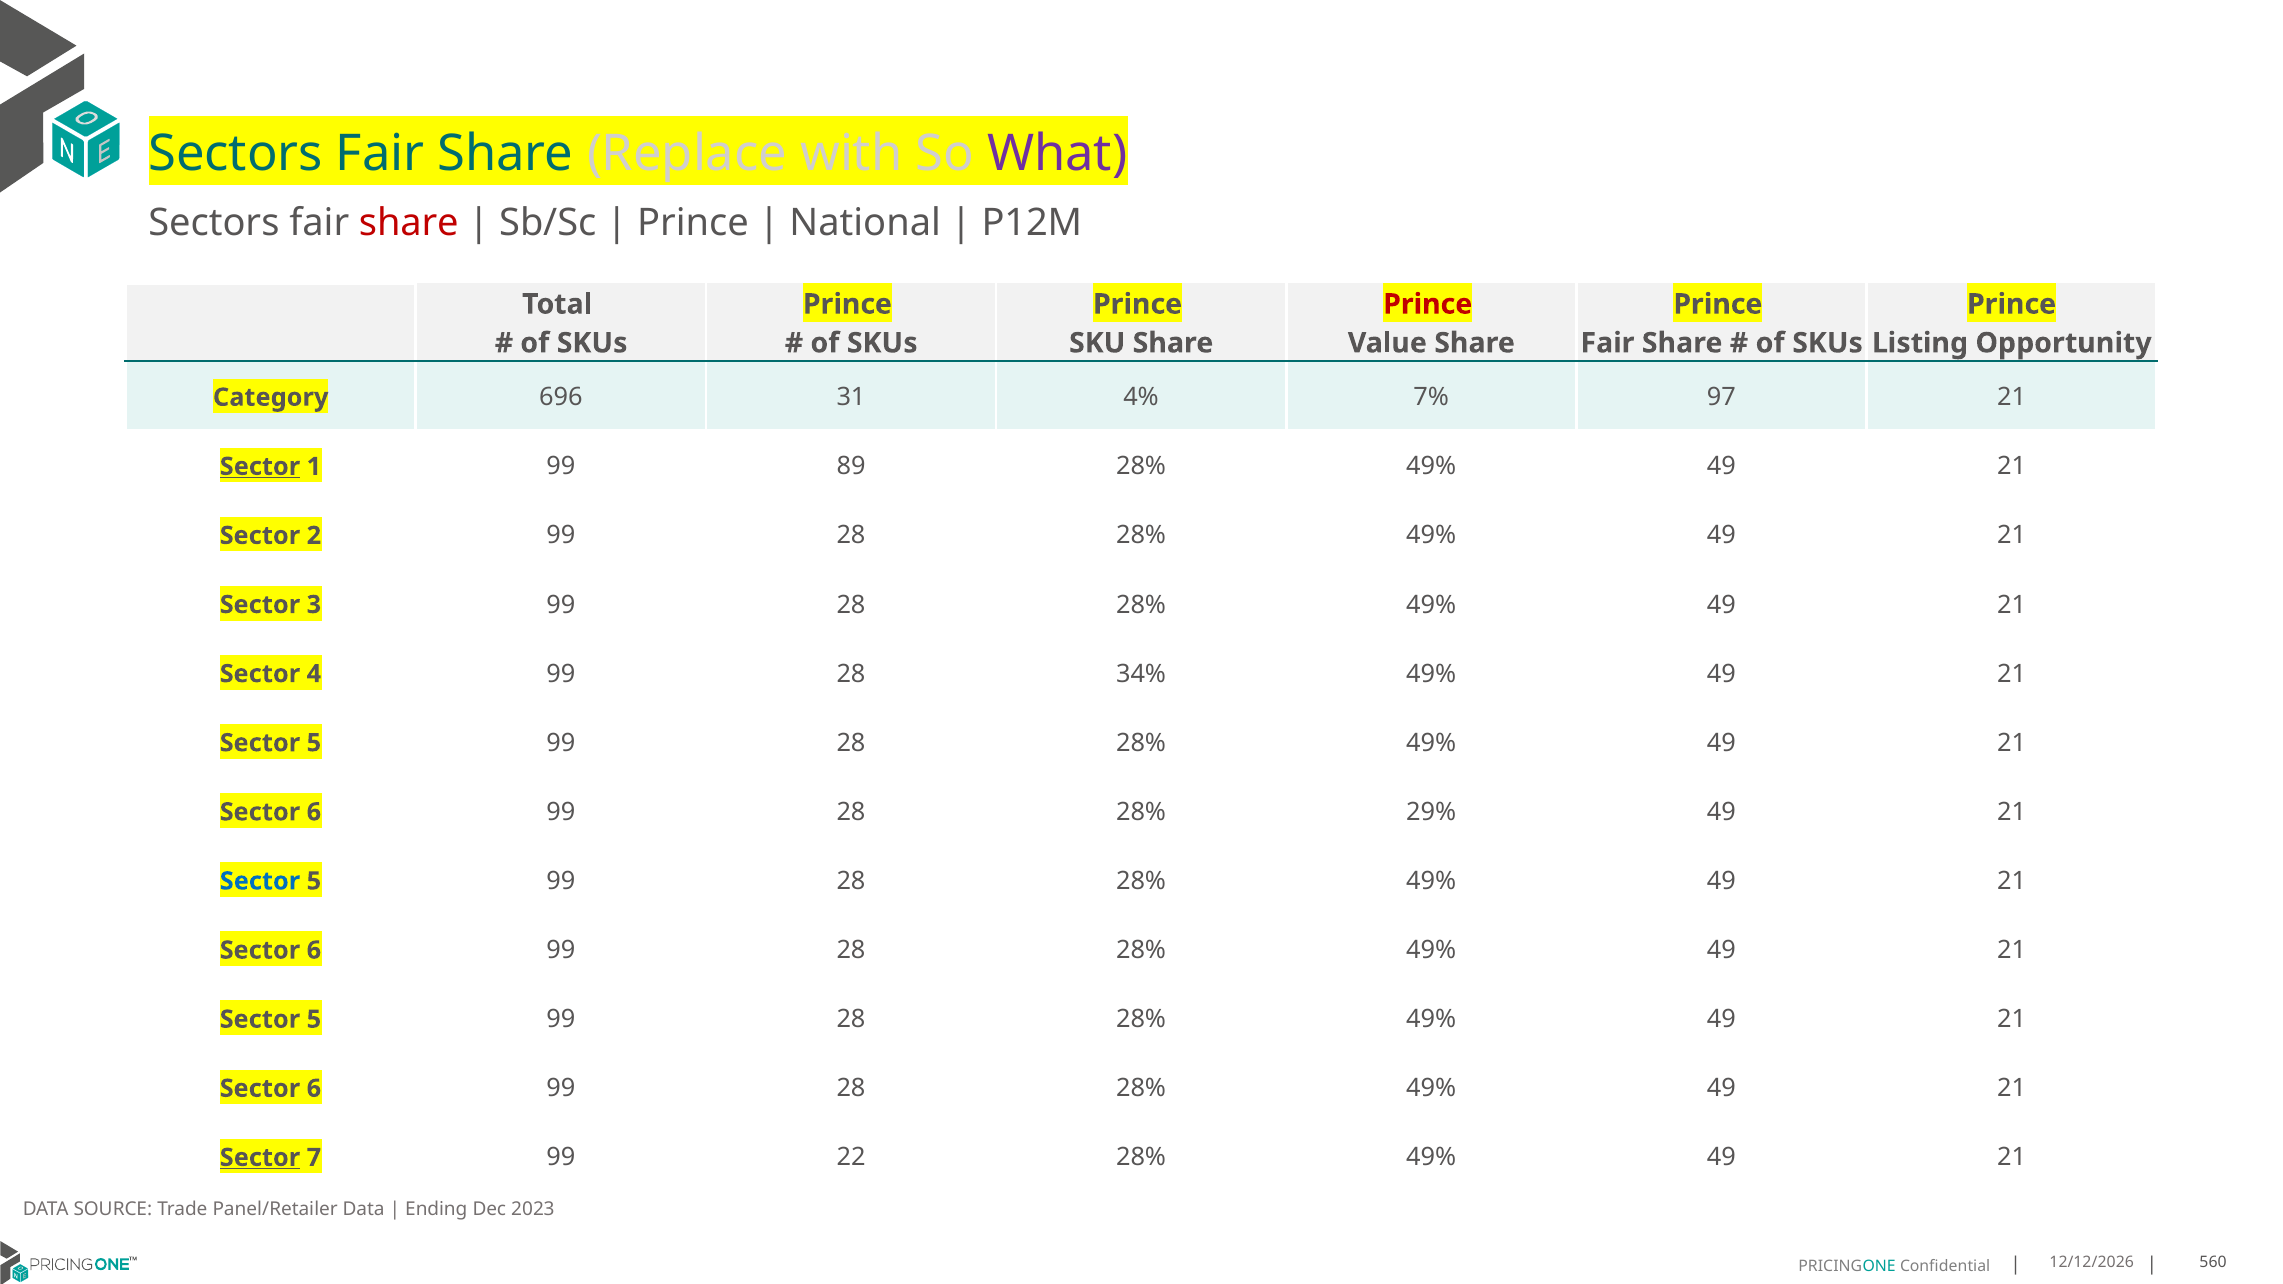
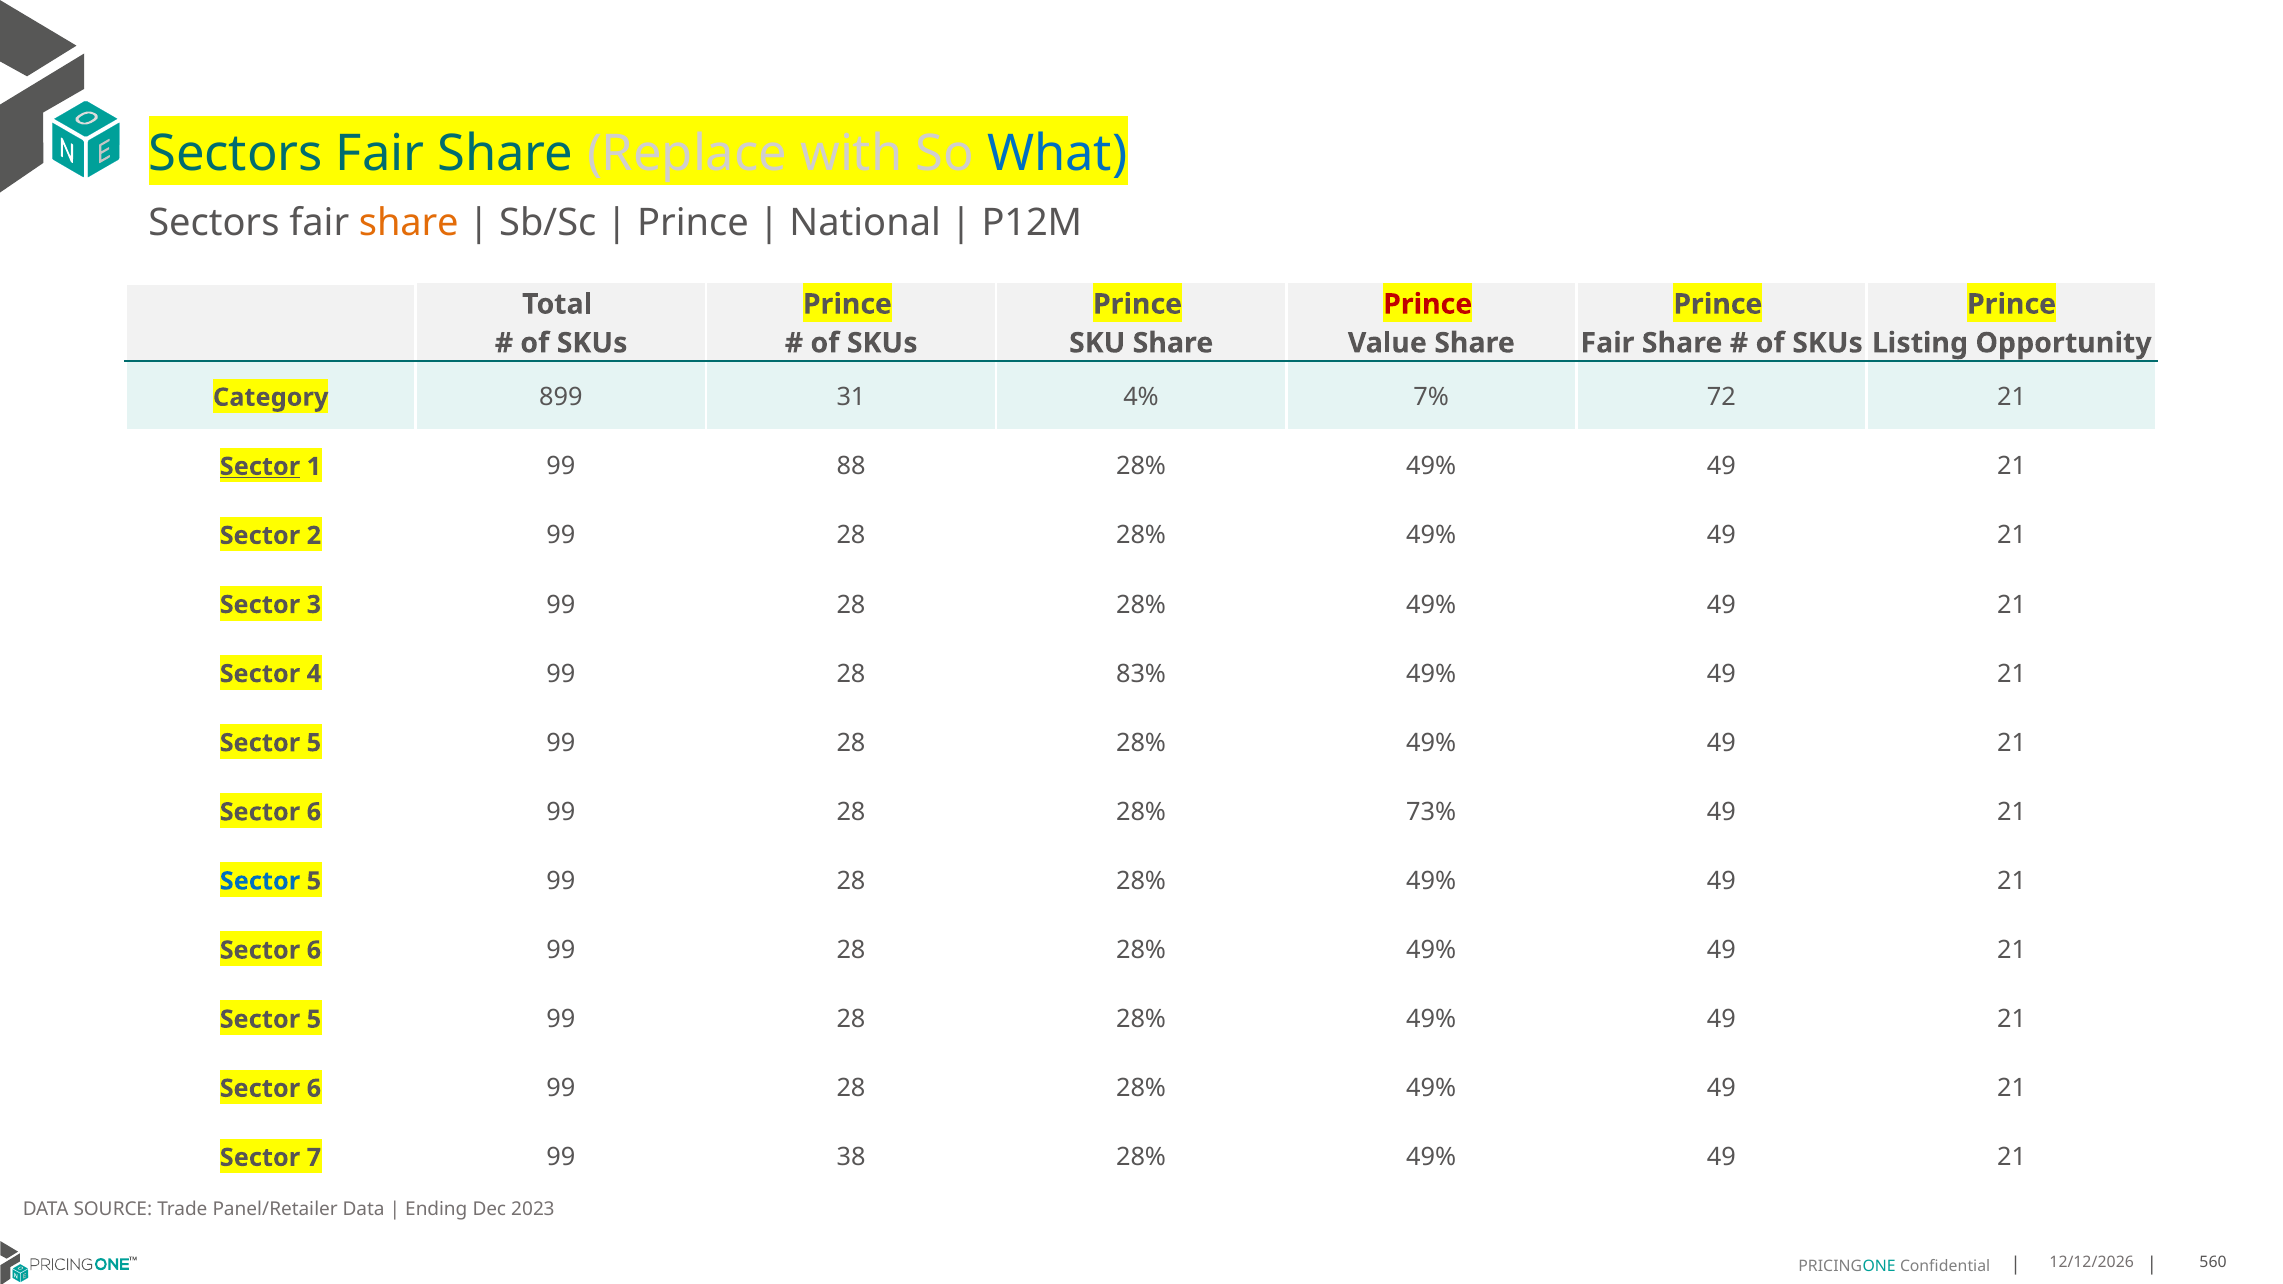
What colour: purple -> blue (1057, 153)
share colour: red -> orange (409, 223)
696: 696 -> 899 (561, 397)
97: 97 -> 72 (1721, 397)
89: 89 -> 88 (851, 467)
34%: 34% -> 83% (1141, 674)
29%: 29% -> 73% (1431, 812)
Sector underline: present -> none (260, 1158)
22: 22 -> 38 (851, 1158)
